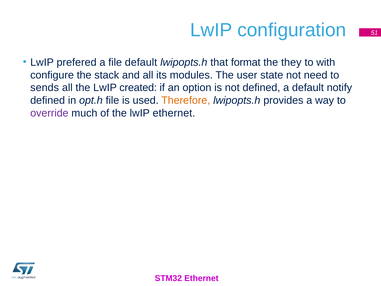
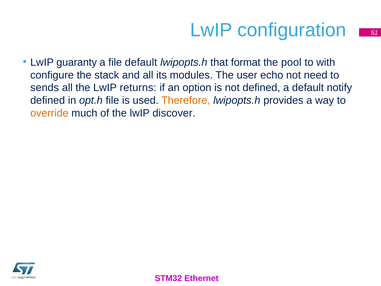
prefered: prefered -> guaranty (77, 62)
they: they -> pool (291, 62)
state: state -> echo (272, 75)
created: created -> returns (138, 88)
override colour: purple -> orange (49, 113)
lwIP ethernet: ethernet -> discover (174, 113)
